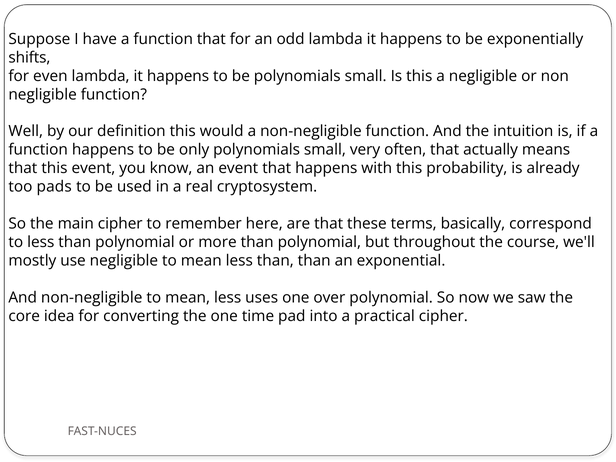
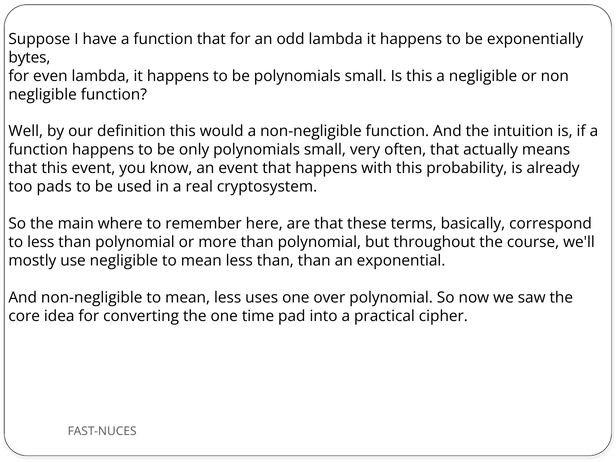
shifts: shifts -> bytes (29, 57)
main cipher: cipher -> where (120, 224)
